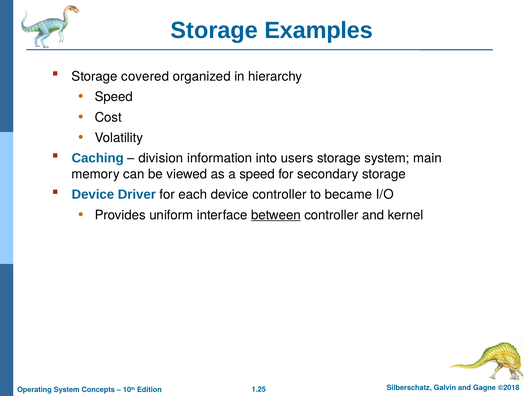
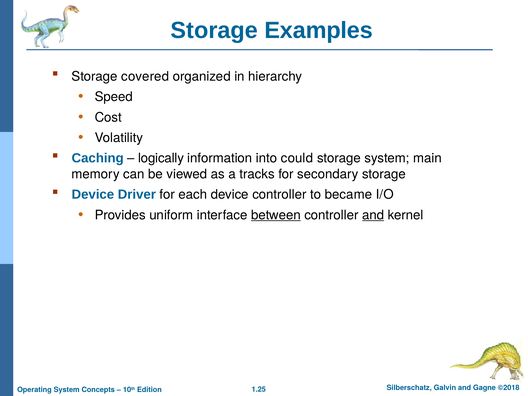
division: division -> logically (161, 158)
users: users -> could (297, 158)
a speed: speed -> tracks (257, 174)
and underline: none -> present (373, 215)
